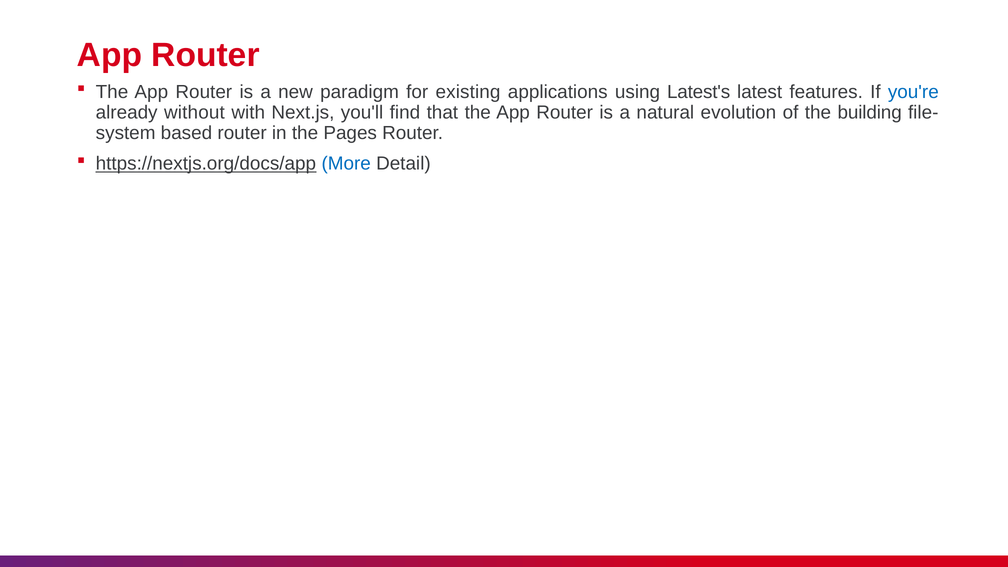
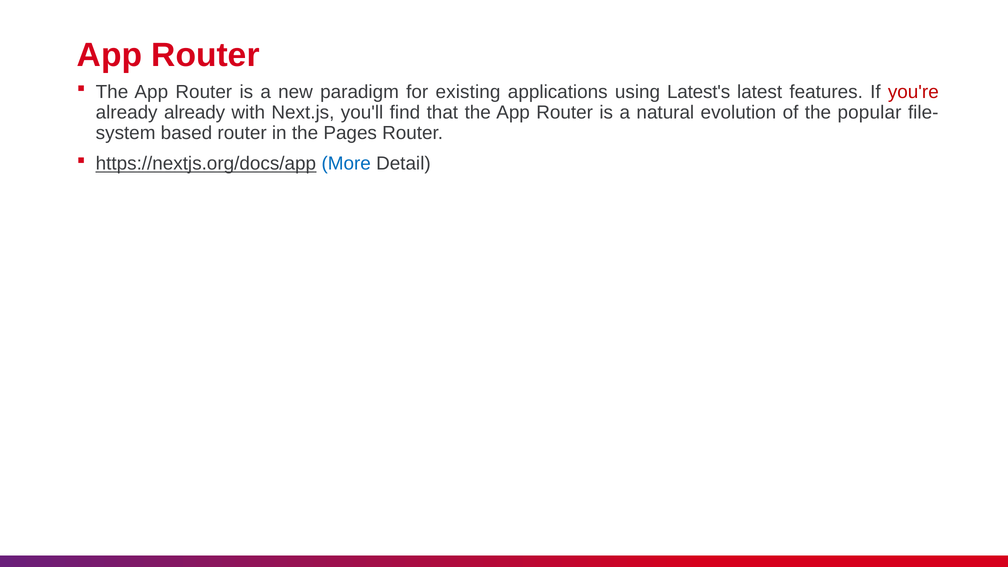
you're colour: blue -> red (913, 92)
already without: without -> already (195, 112)
building: building -> popular (869, 112)
